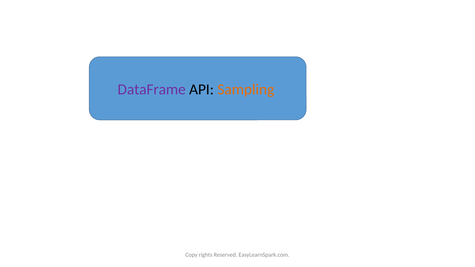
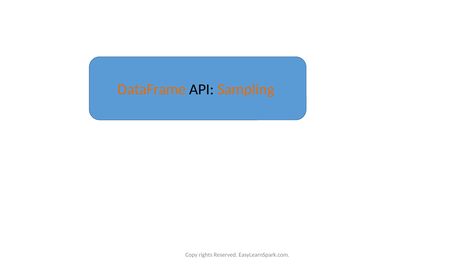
DataFrame colour: purple -> orange (152, 89)
